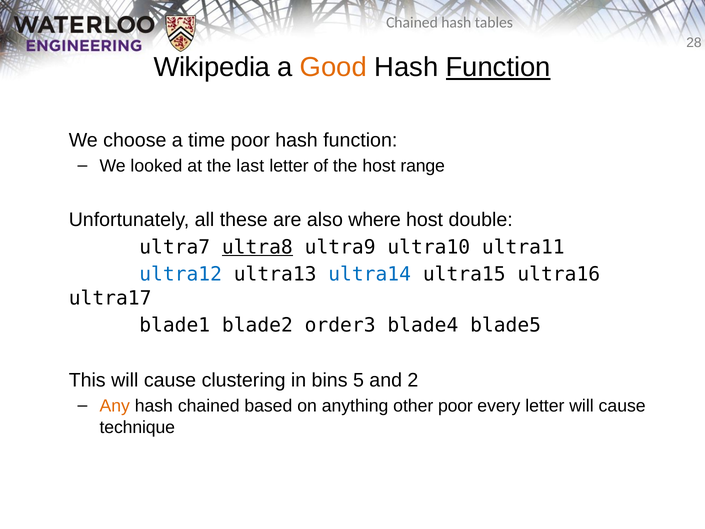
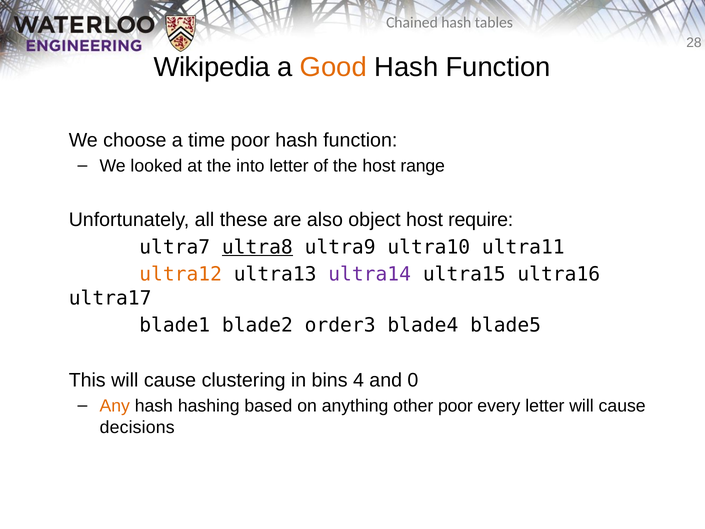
Function underline: present -> none (498, 67)
last: last -> into (250, 166)
where: where -> object (374, 220)
double: double -> require (481, 220)
ultra12 colour: blue -> orange (181, 274)
ultra14 colour: blue -> purple (370, 274)
5: 5 -> 4 (358, 380)
2: 2 -> 0 (413, 380)
hash chained: chained -> hashing (209, 406)
technique: technique -> decisions (137, 427)
